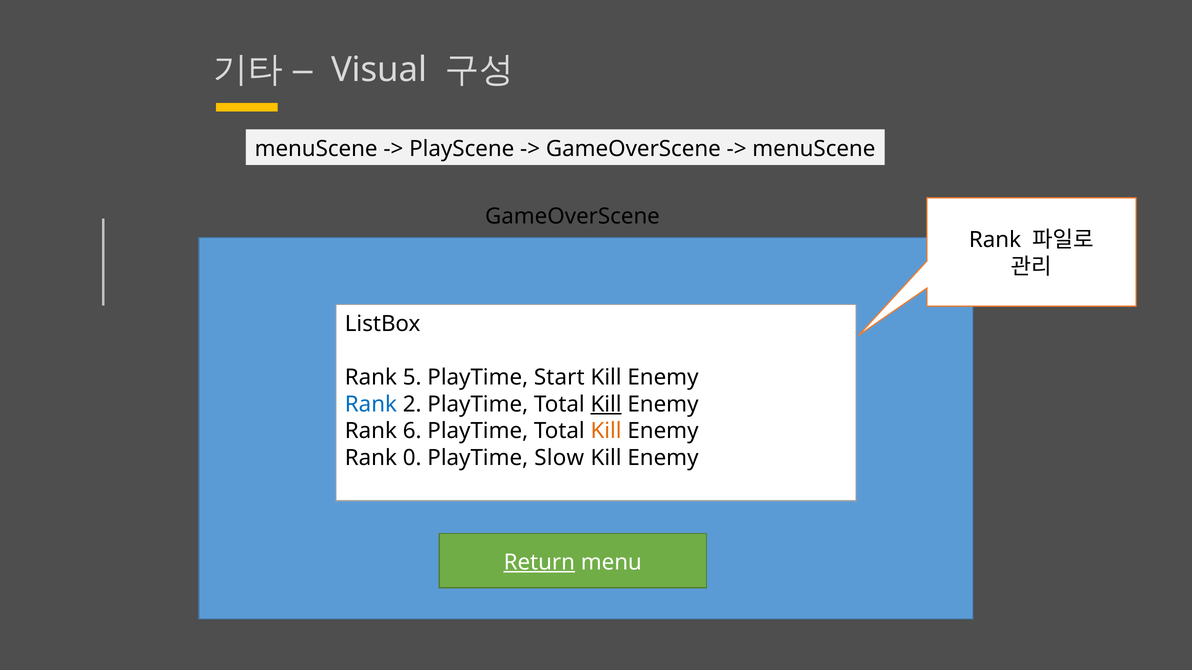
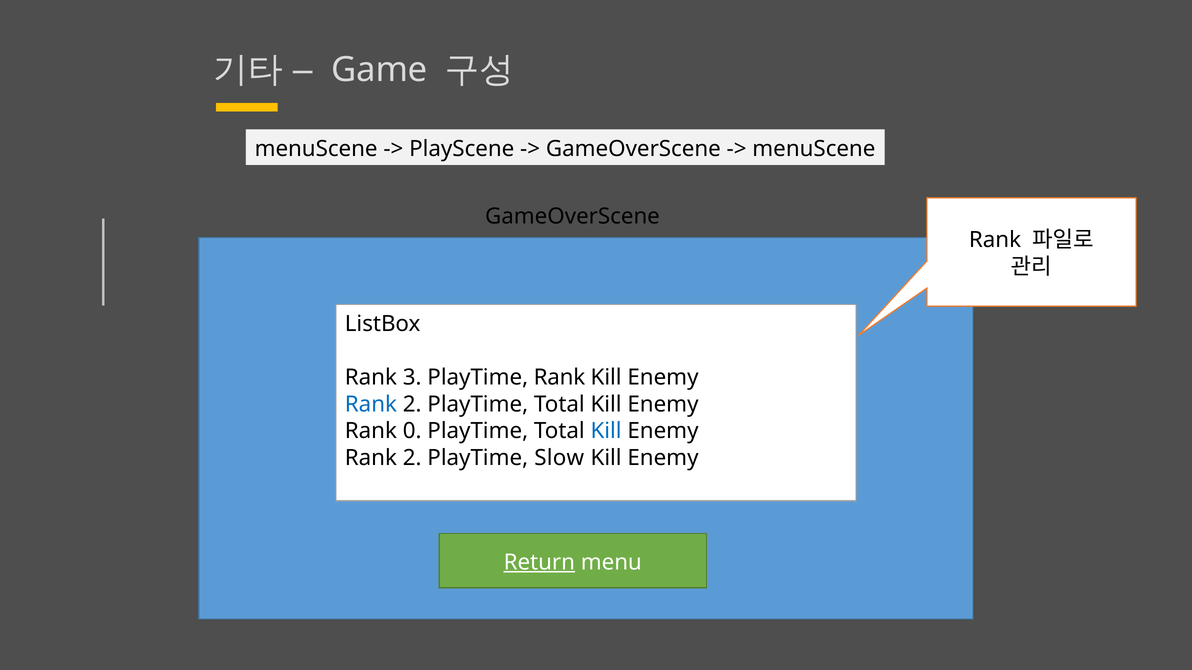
Visual: Visual -> Game (379, 70)
5: 5 -> 3 (412, 378)
PlayTime Start: Start -> Rank (559, 378)
Kill underline: present -> none (606, 404)
6: 6 -> 0 (412, 431)
Kill colour: orange -> blue (606, 431)
0: 0 -> 2 (412, 458)
